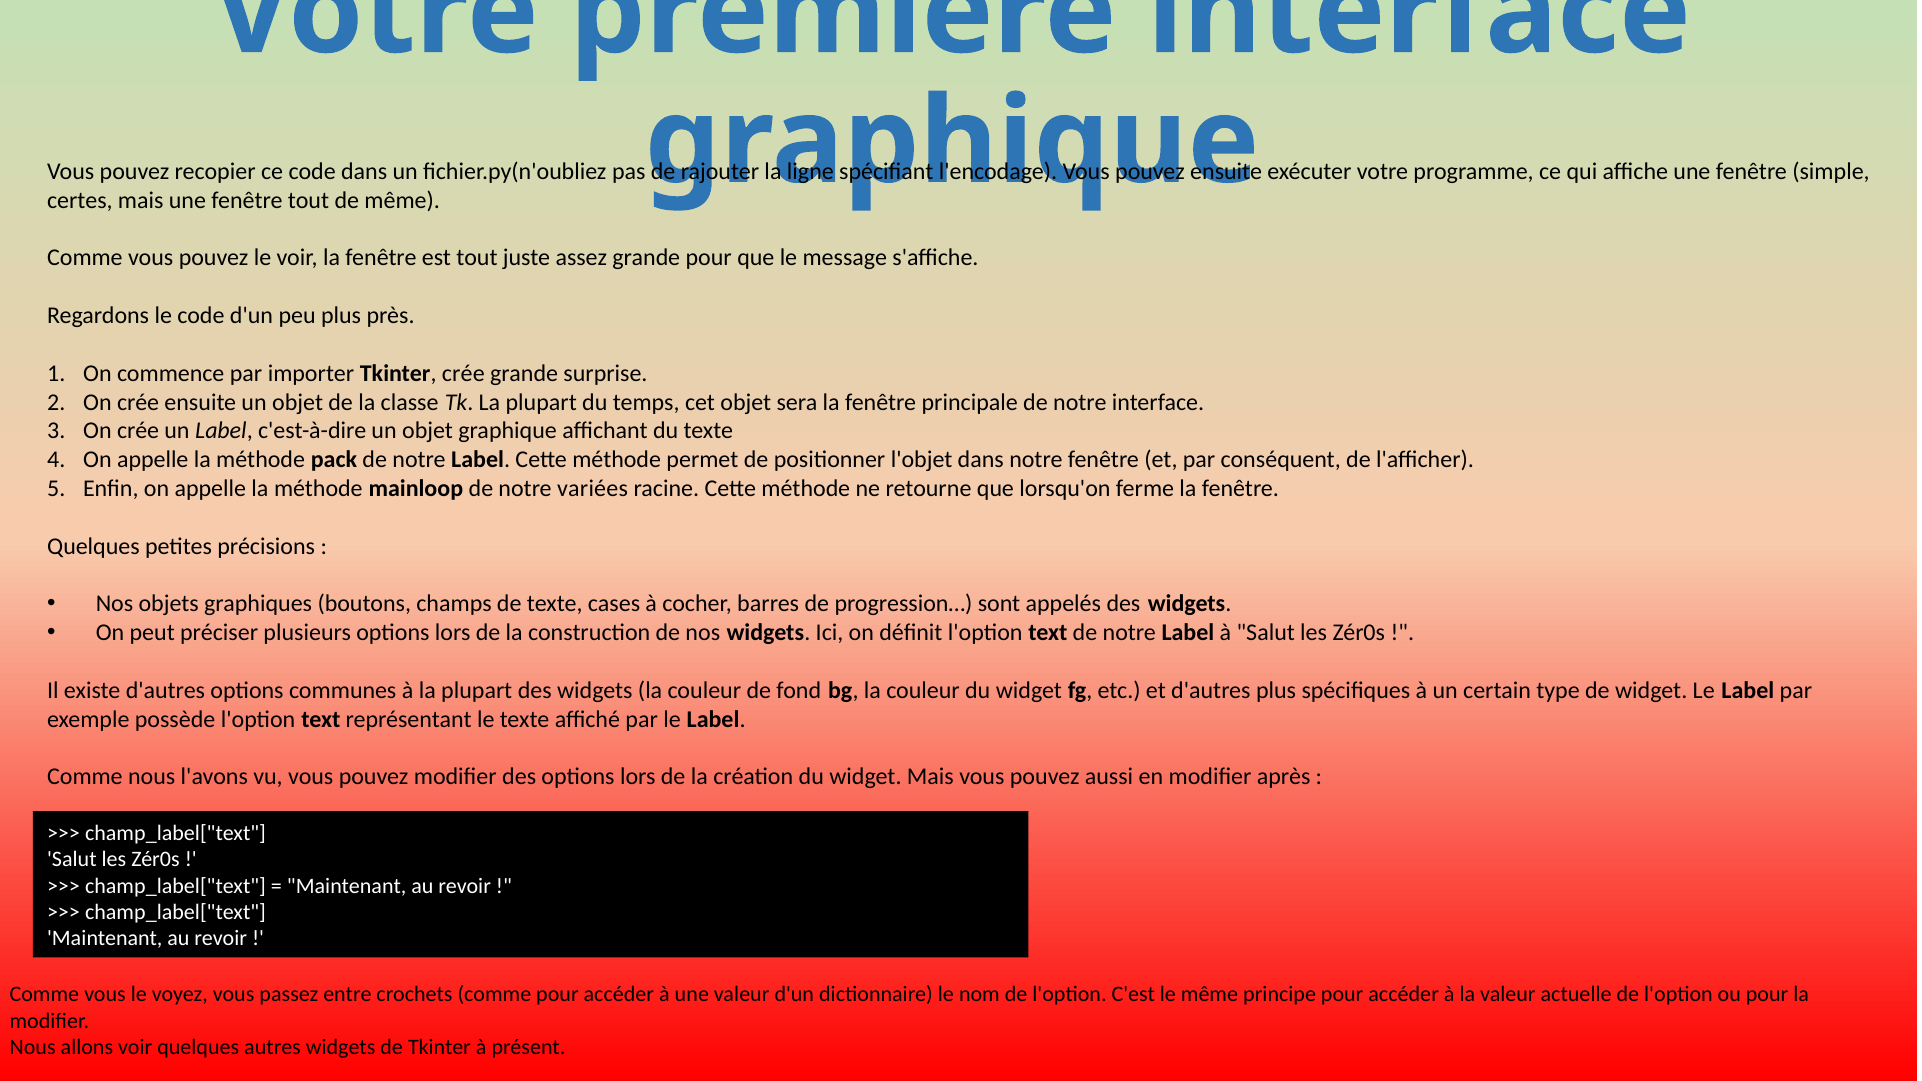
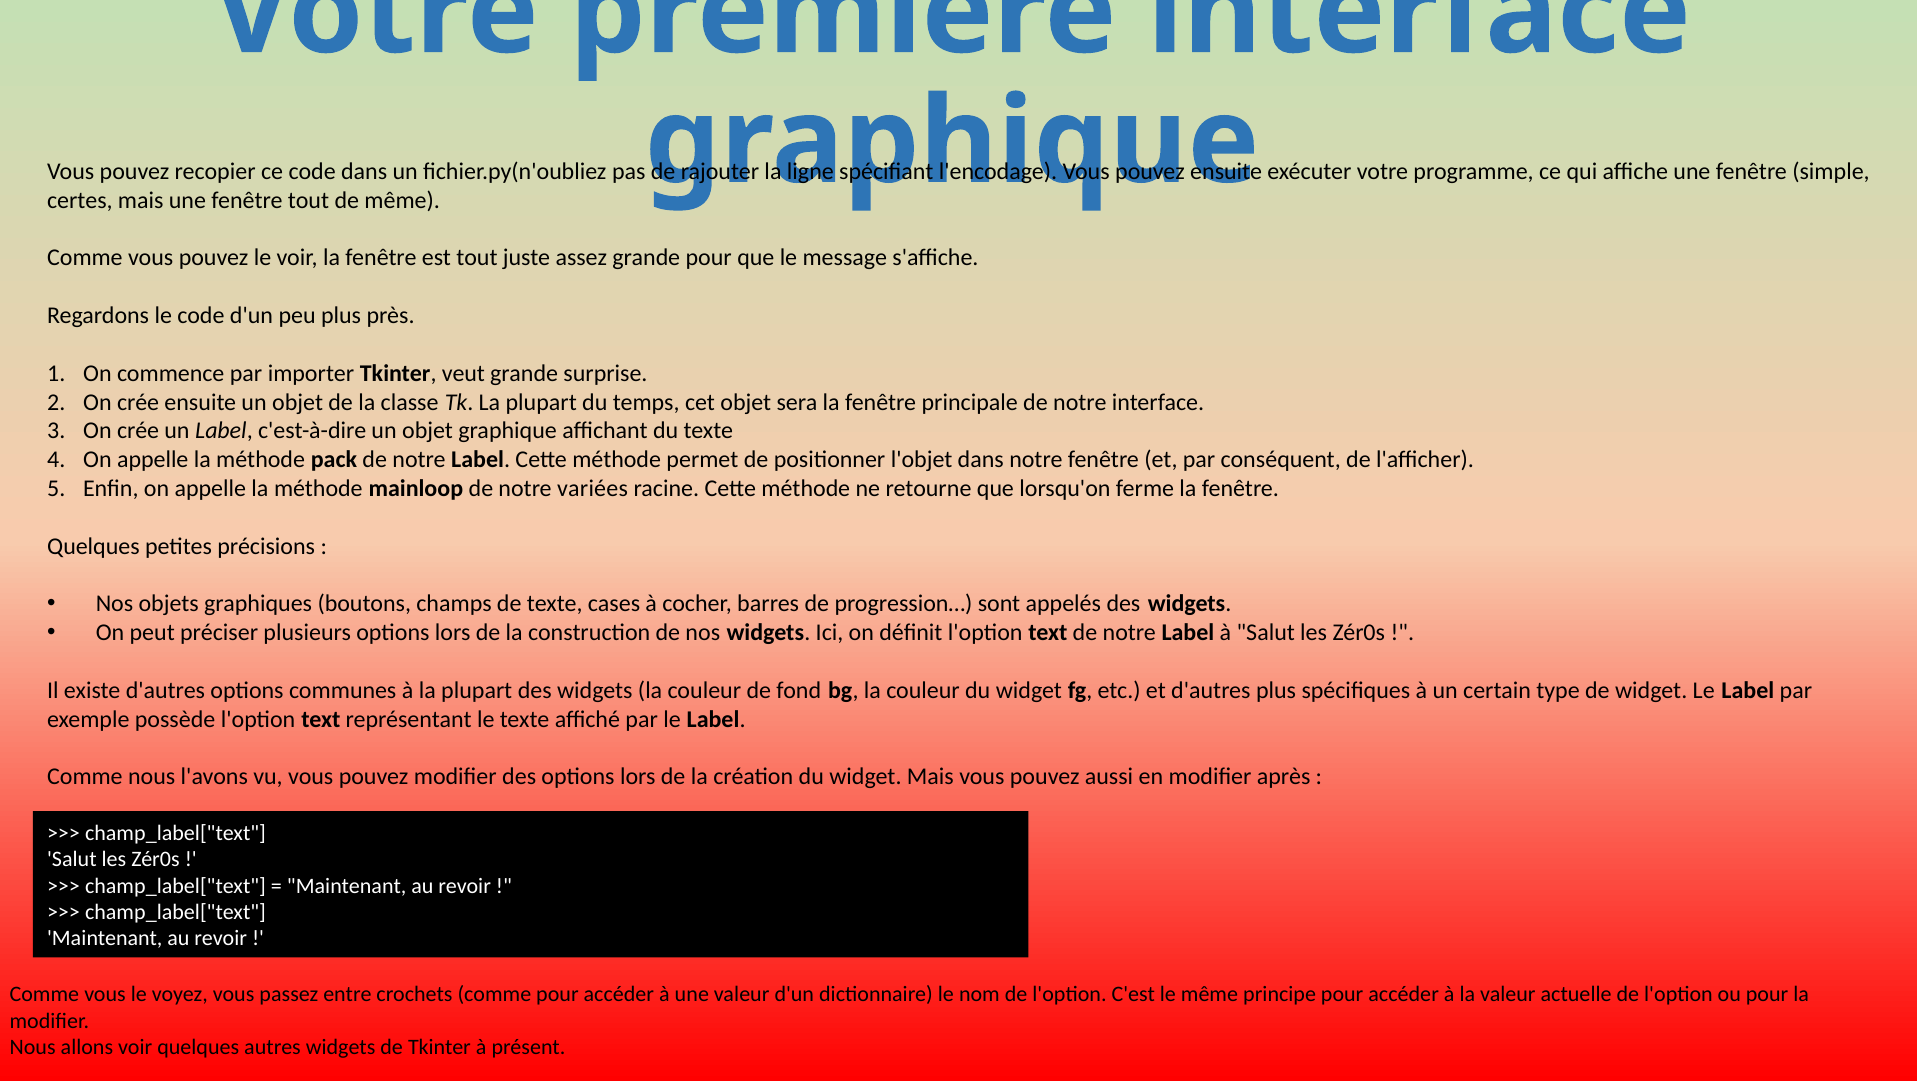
Tkinter crée: crée -> veut (463, 373)
